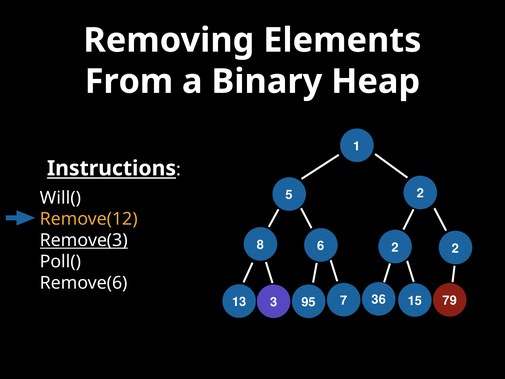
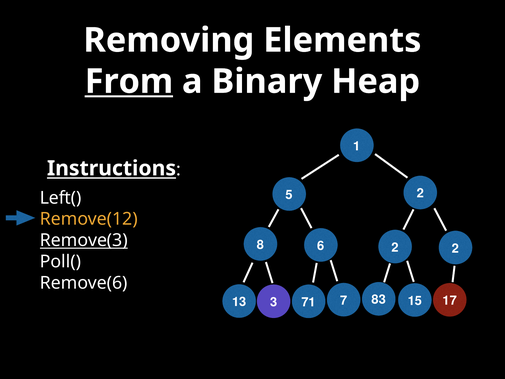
From underline: none -> present (129, 81)
Will(: Will( -> Left( (61, 198)
79: 79 -> 17 (450, 301)
95: 95 -> 71 (309, 302)
36: 36 -> 83 (379, 300)
